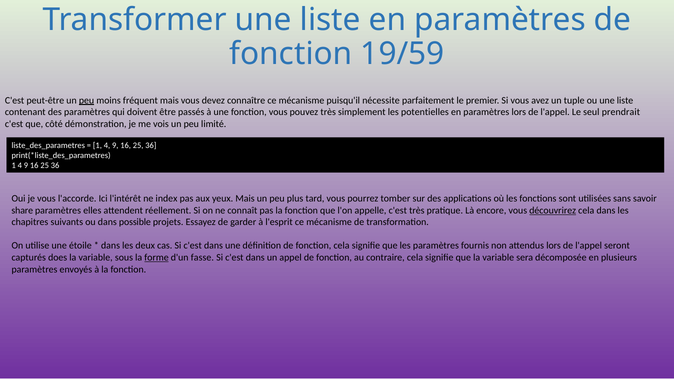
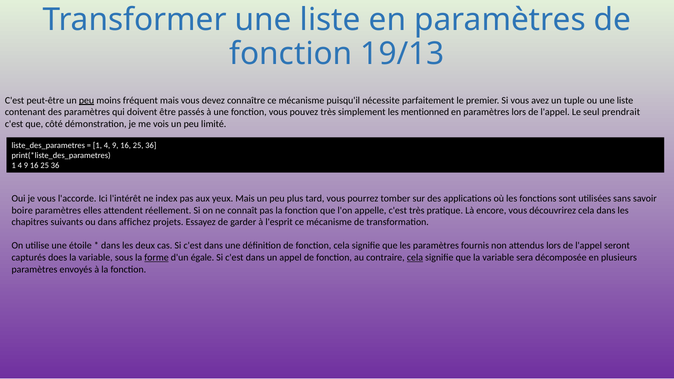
19/59: 19/59 -> 19/13 (402, 54)
potentielles: potentielles -> mentionned (425, 112)
share: share -> boire (22, 210)
découvrirez underline: present -> none (553, 210)
possible: possible -> affichez (135, 222)
fasse: fasse -> égale (202, 258)
cela underline: none -> present (415, 258)
